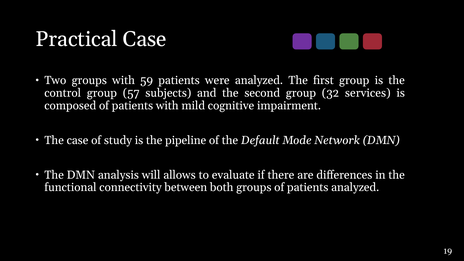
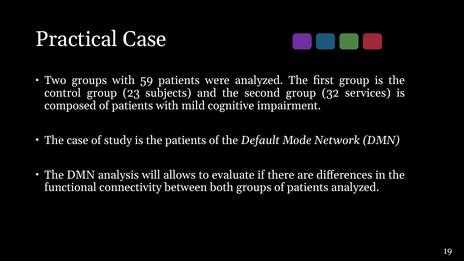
57: 57 -> 23 (131, 93)
the pipeline: pipeline -> patients (186, 140)
